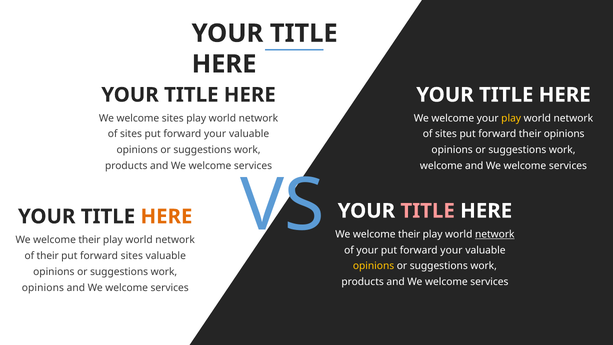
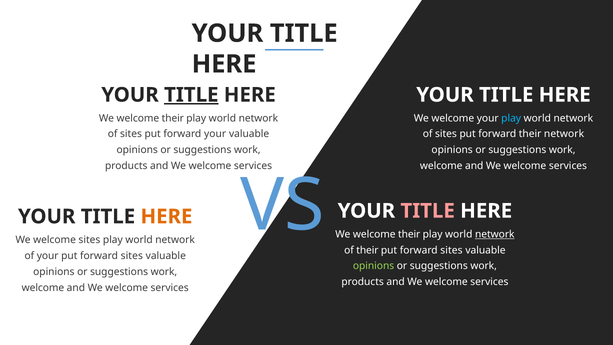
TITLE underline: none -> present (191, 95)
sites: sites -> their (173, 118)
play colour: yellow -> light blue (511, 118)
their opinions: opinions -> network (564, 134)
their: their -> sites (89, 240)
of your: your -> their (367, 250)
your: your -> sites (451, 250)
of their: their -> your (48, 256)
opinions colour: yellow -> light green (374, 266)
opinions: opinions -> welcome (43, 288)
